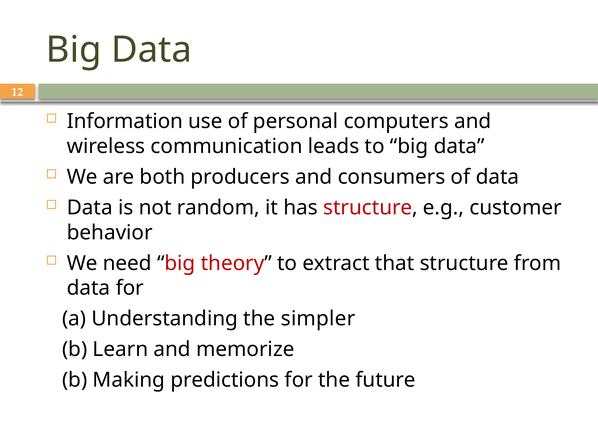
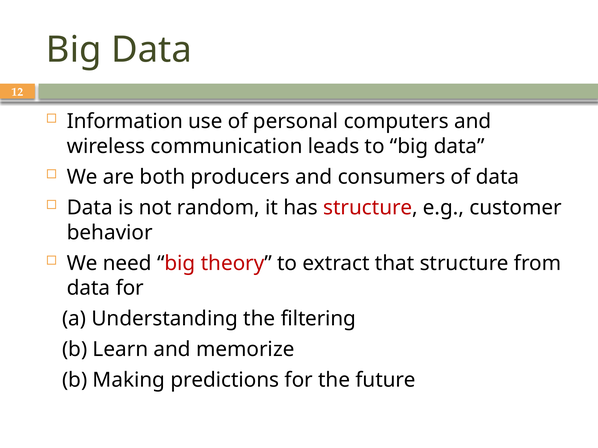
simpler: simpler -> filtering (318, 319)
